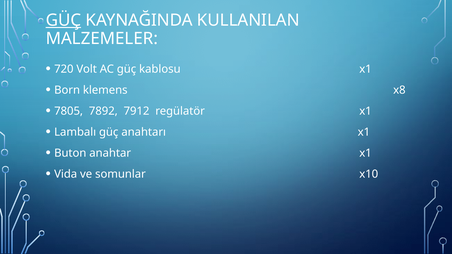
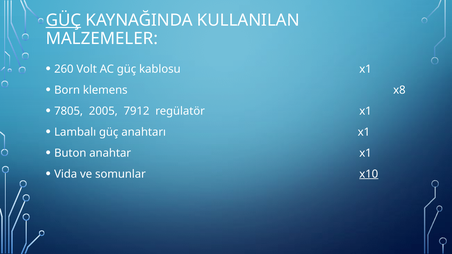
720: 720 -> 260 (64, 69)
7892: 7892 -> 2005 (103, 111)
x10 underline: none -> present (369, 174)
